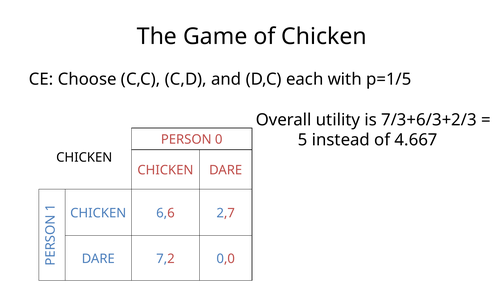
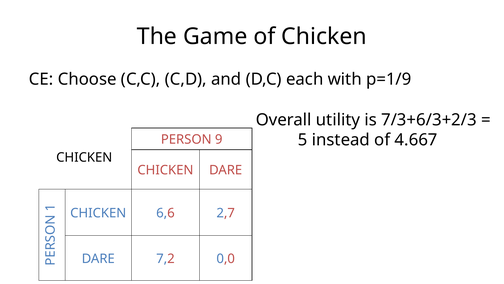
p=1/5: p=1/5 -> p=1/9 (389, 79)
0: 0 -> 9 (219, 139)
